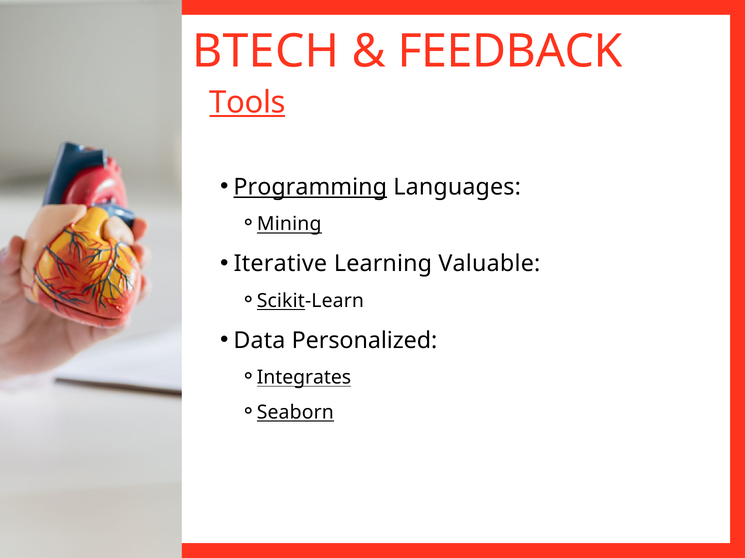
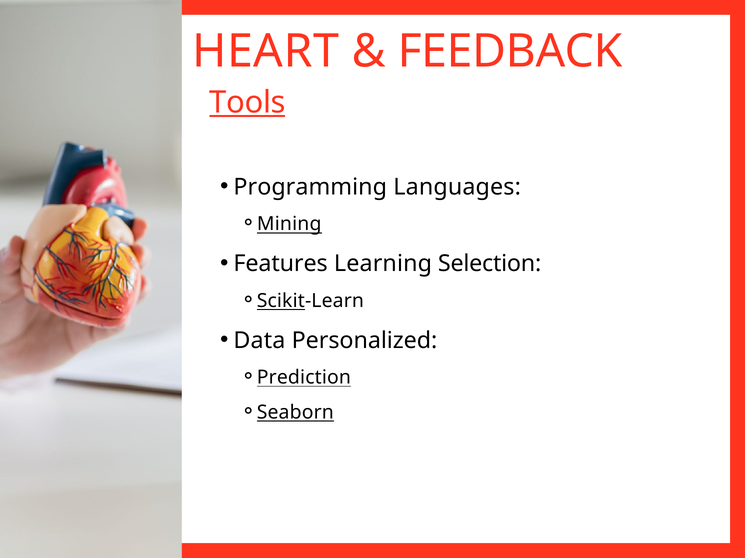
BTECH: BTECH -> HEART (266, 52)
Programming underline: present -> none (310, 187)
Iterative: Iterative -> Features (281, 264)
Valuable: Valuable -> Selection (490, 264)
Integrates: Integrates -> Prediction (304, 378)
